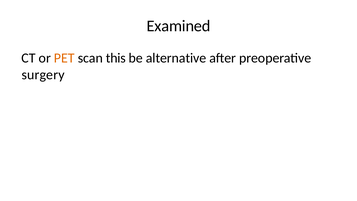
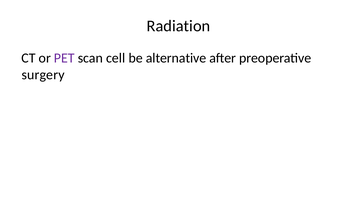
Examined: Examined -> Radiation (178, 26)
PET colour: orange -> purple (64, 58)
this: this -> cell (116, 58)
